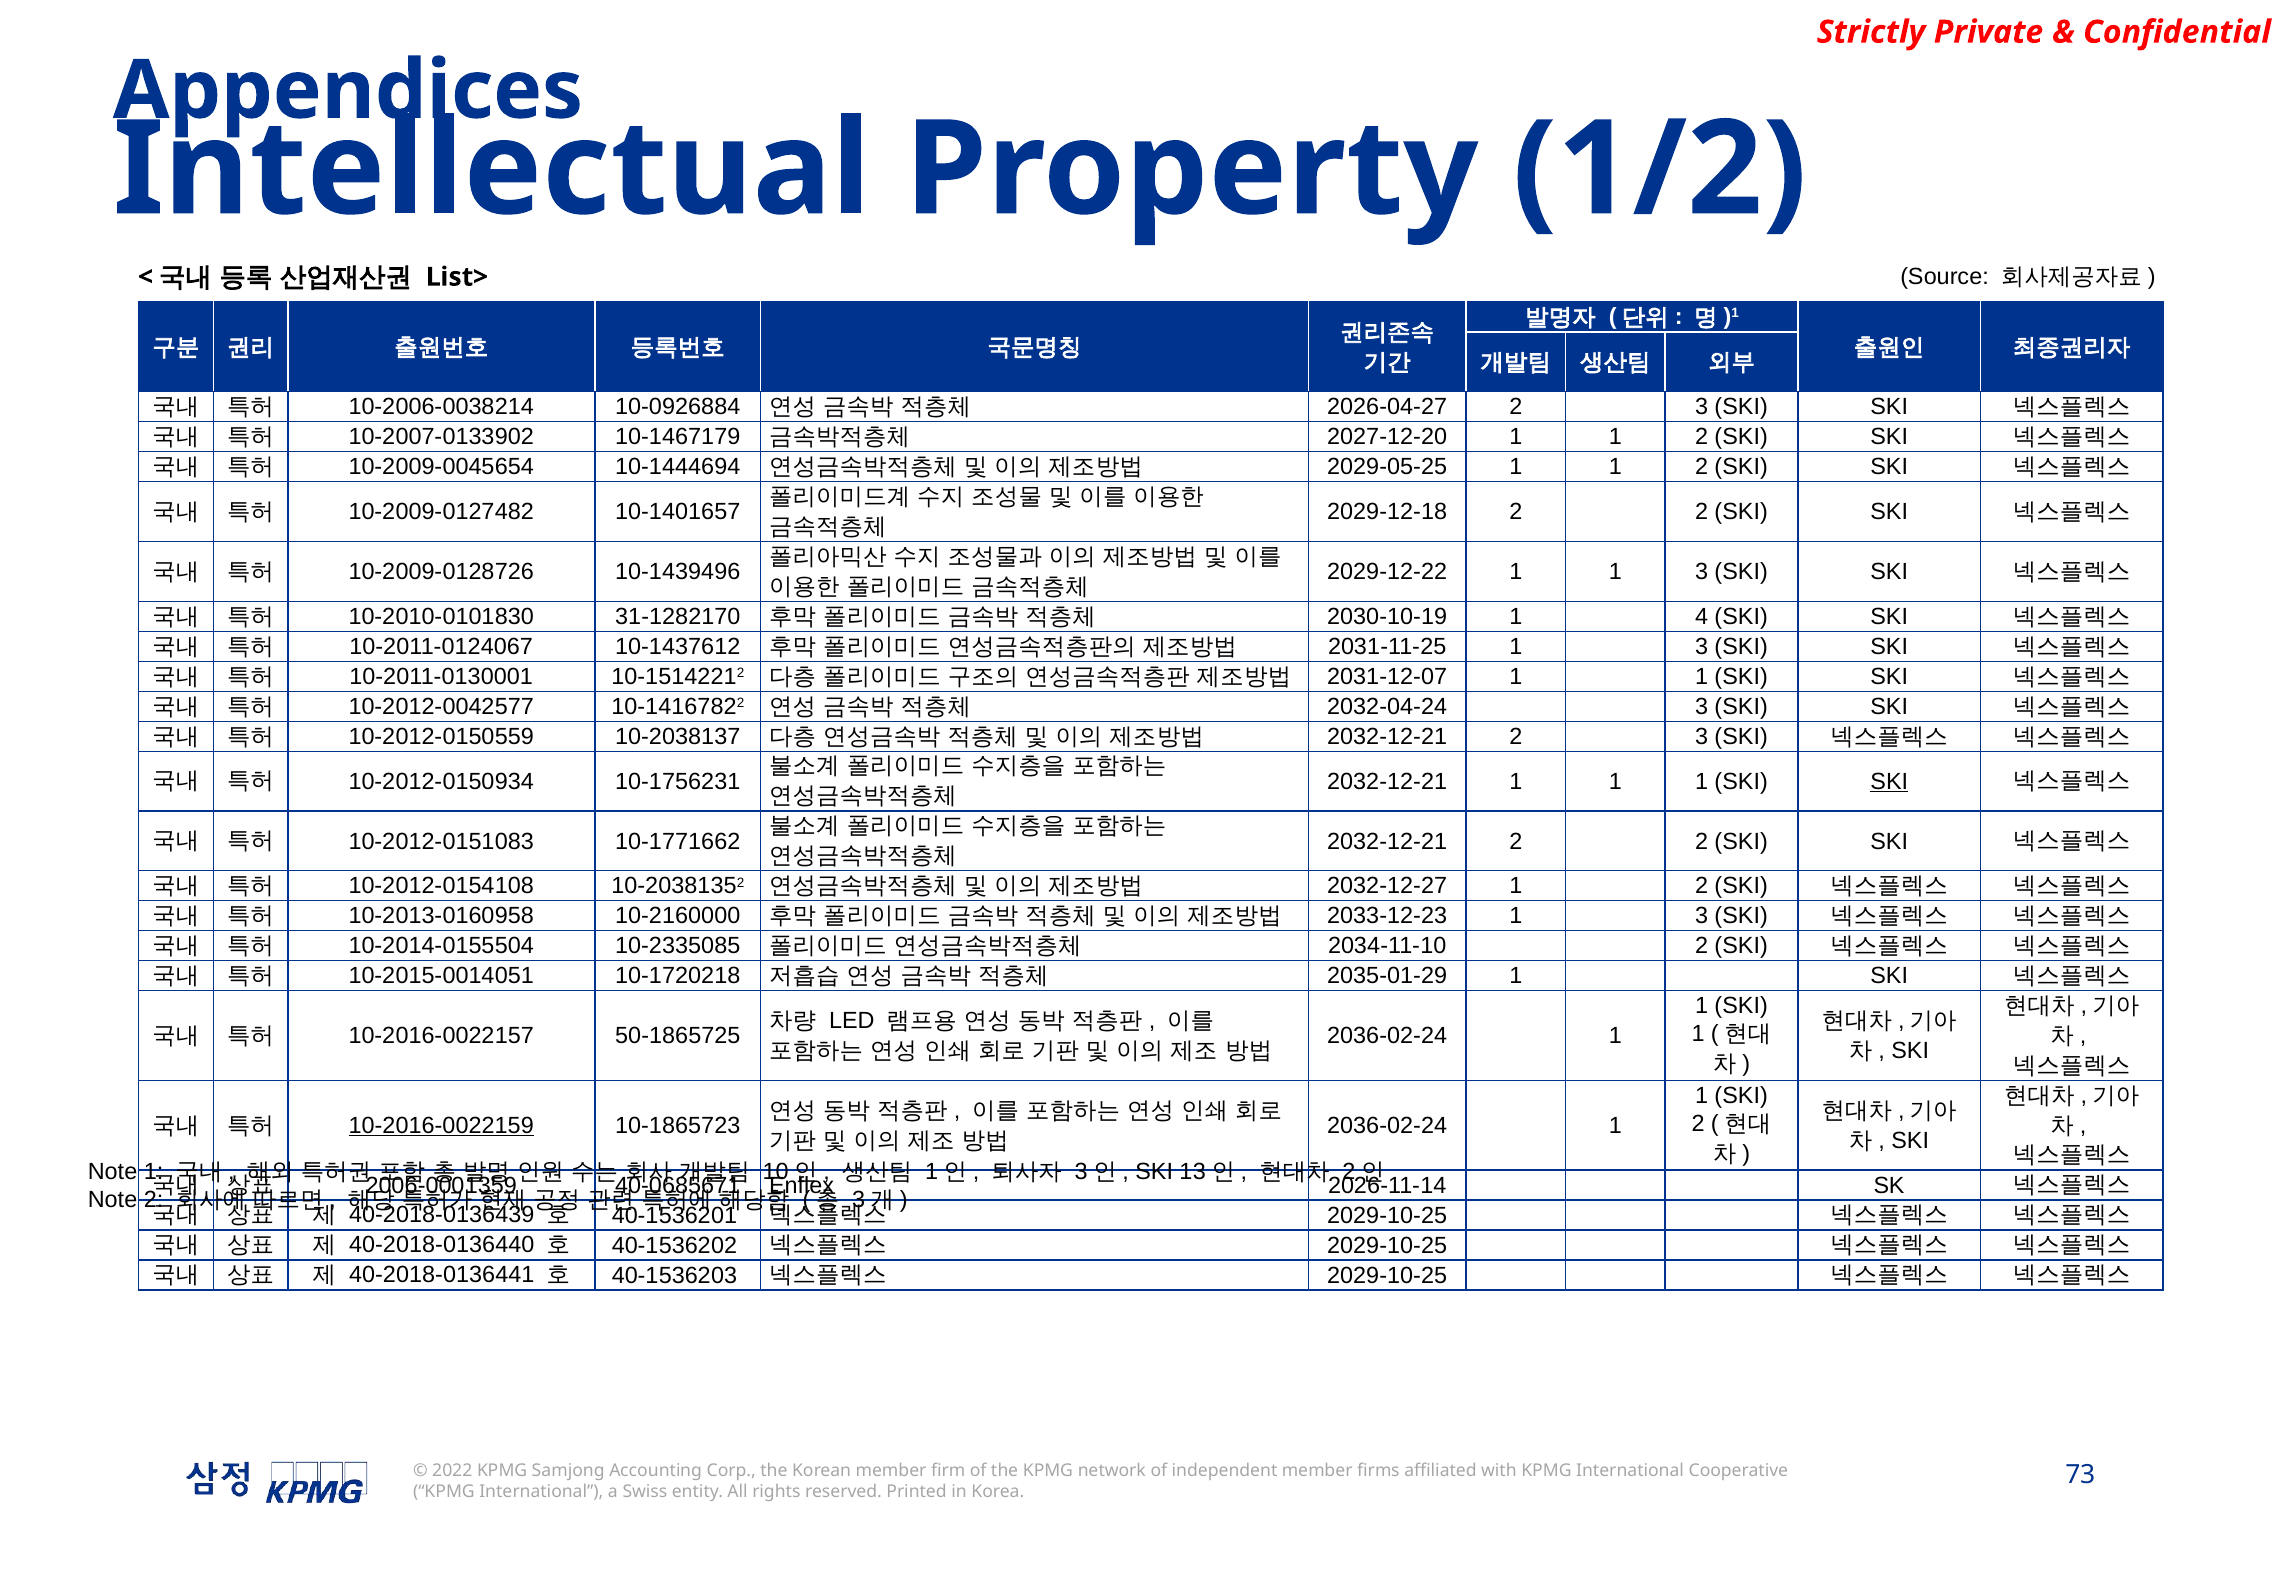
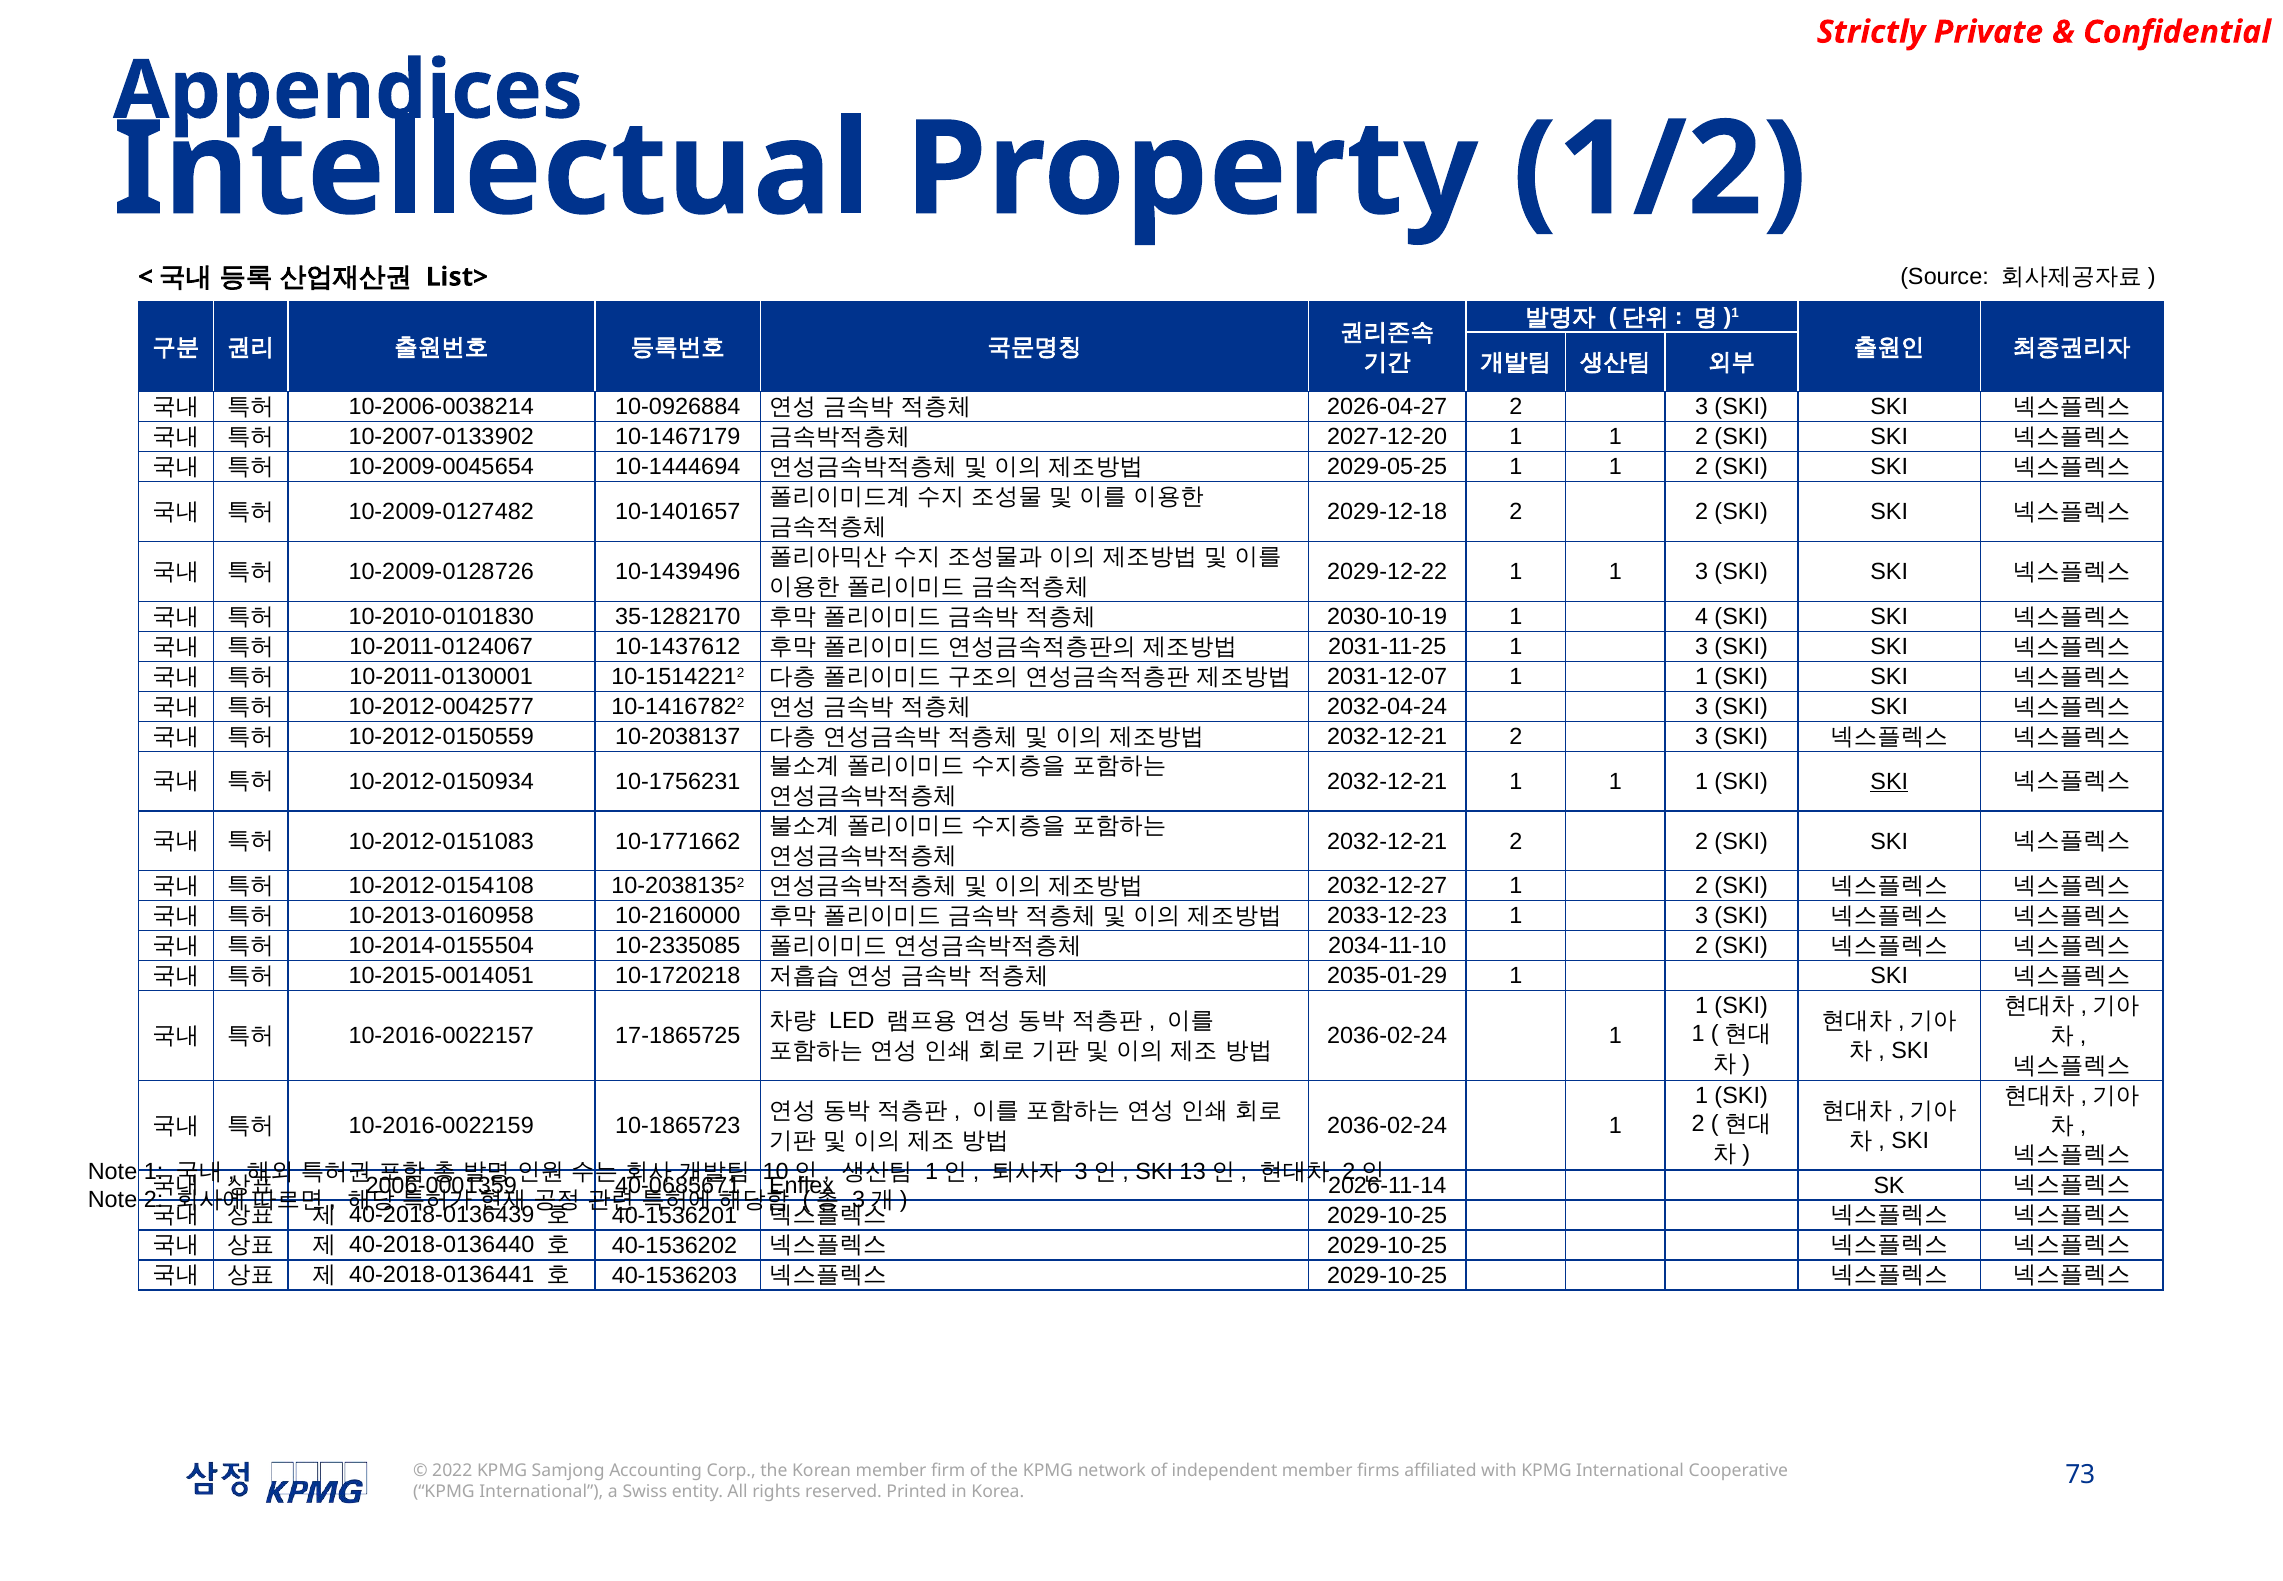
31-1282170: 31-1282170 -> 35-1282170 (678, 617)
50-1865725: 50-1865725 -> 17-1865725 (678, 1036)
10-2016-0022159 underline: present -> none (441, 1125)
